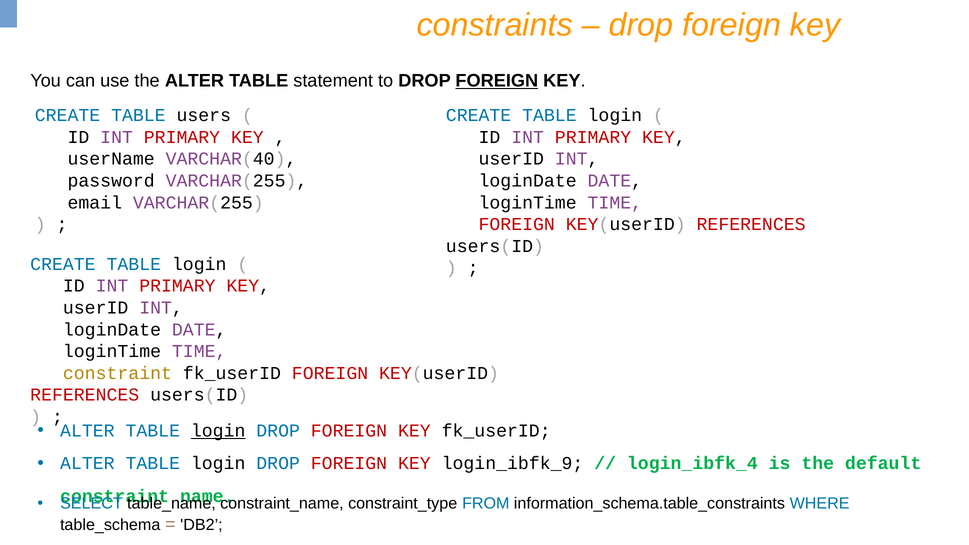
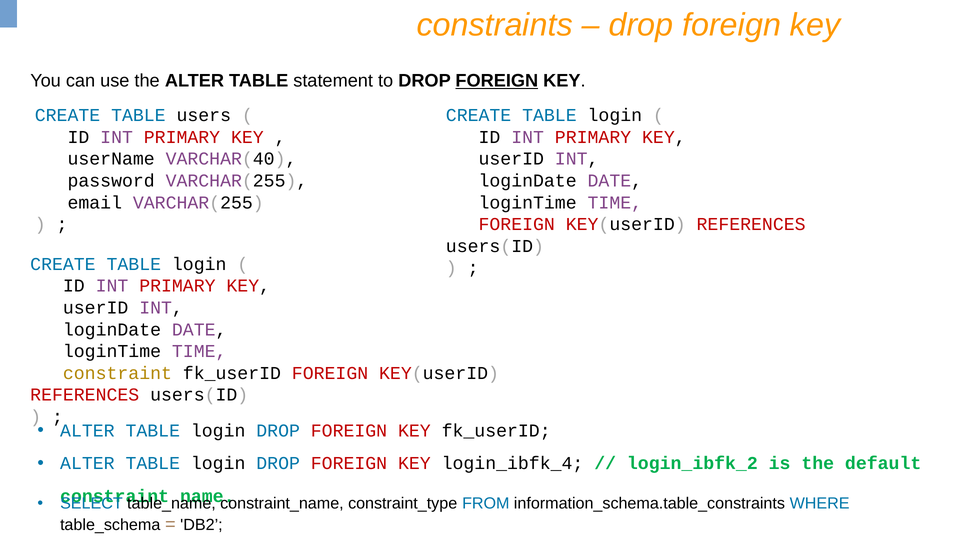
login underline: present -> none (218, 431)
login_ibfk_9: login_ibfk_9 -> login_ibfk_4 (513, 464)
login_ibfk_4: login_ibfk_4 -> login_ibfk_2 (692, 464)
